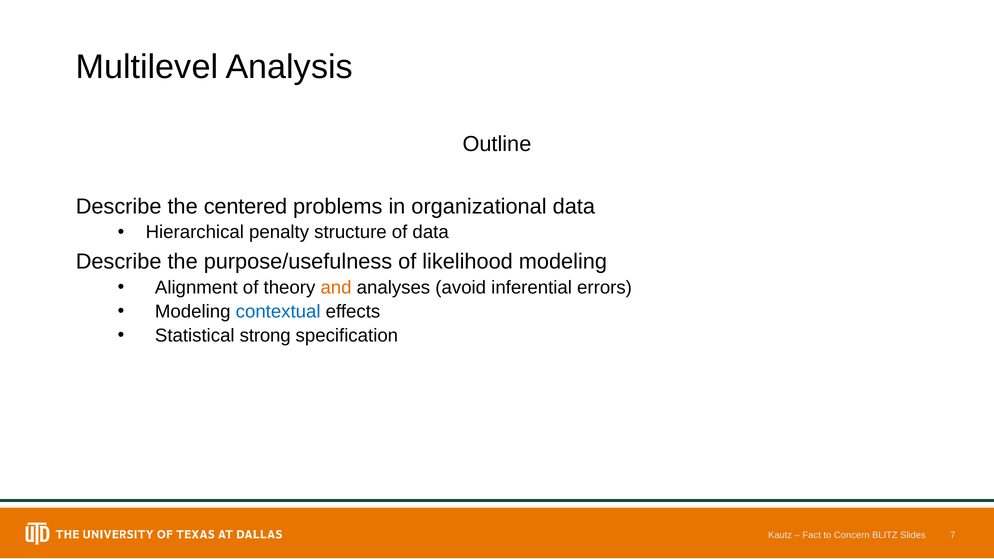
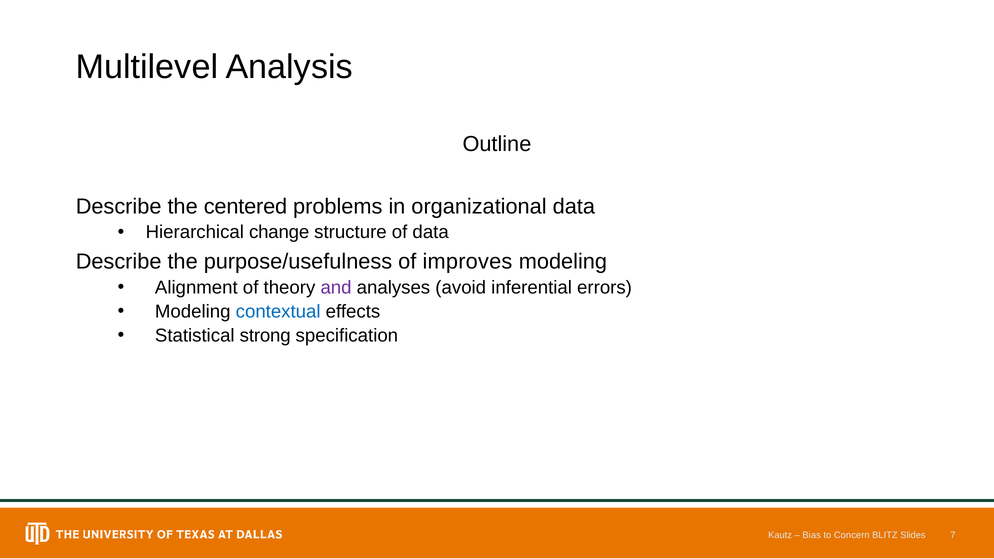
penalty: penalty -> change (279, 232)
likelihood: likelihood -> improves (467, 262)
and colour: orange -> purple (336, 288)
Fact: Fact -> Bias (812, 535)
